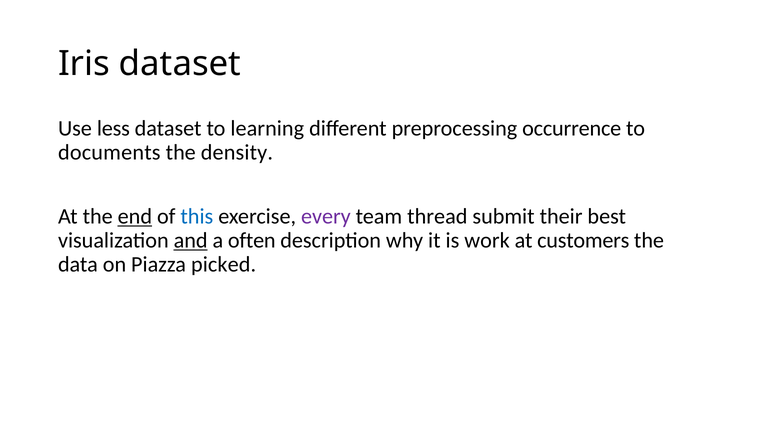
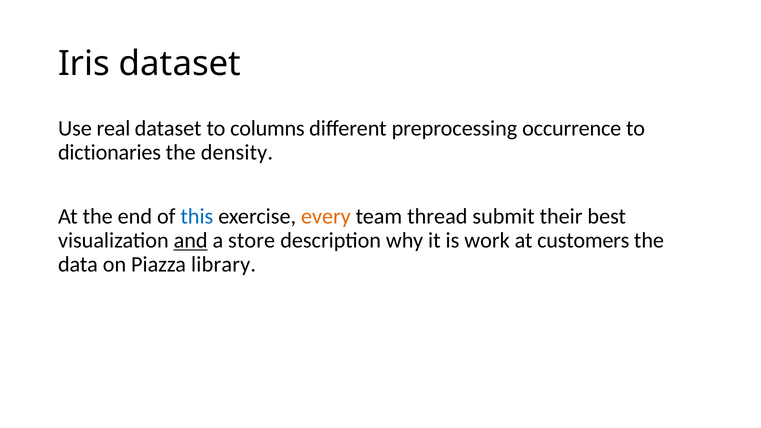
less: less -> real (113, 129)
learning: learning -> columns (267, 129)
documents: documents -> dictionaries (109, 153)
end underline: present -> none (135, 216)
every colour: purple -> orange (326, 216)
often: often -> store (252, 240)
picked: picked -> library (224, 264)
